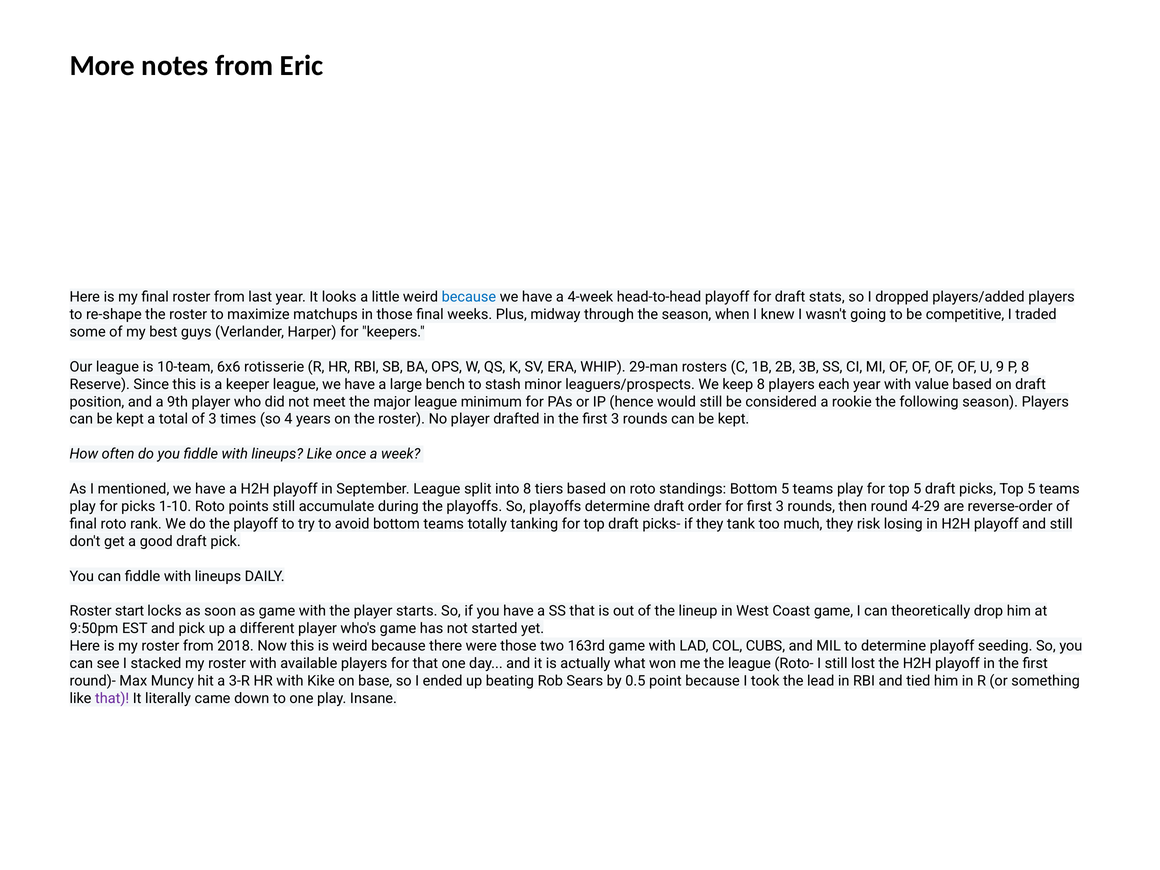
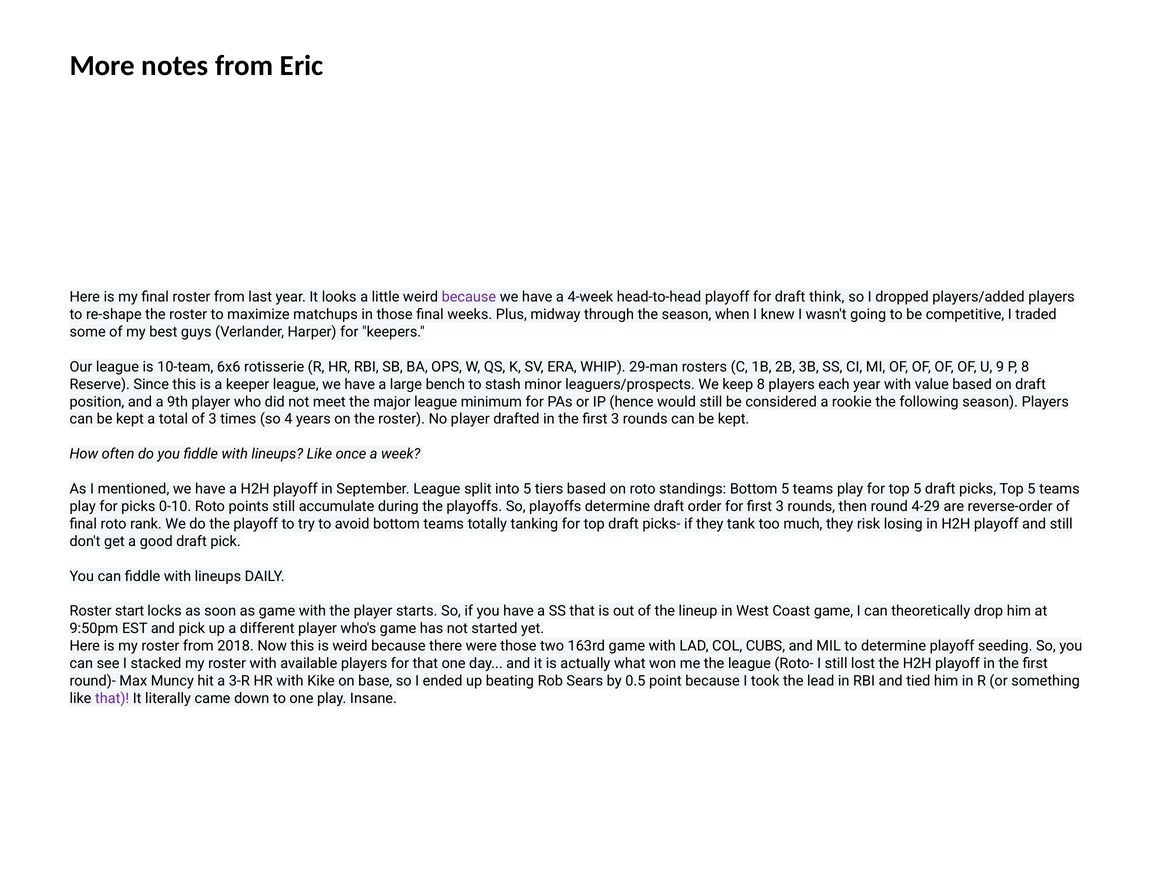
because colour: blue -> purple (469, 297)
stats: stats -> think (827, 297)
into 8: 8 -> 5 (527, 489)
1-10: 1-10 -> 0-10 (175, 506)
